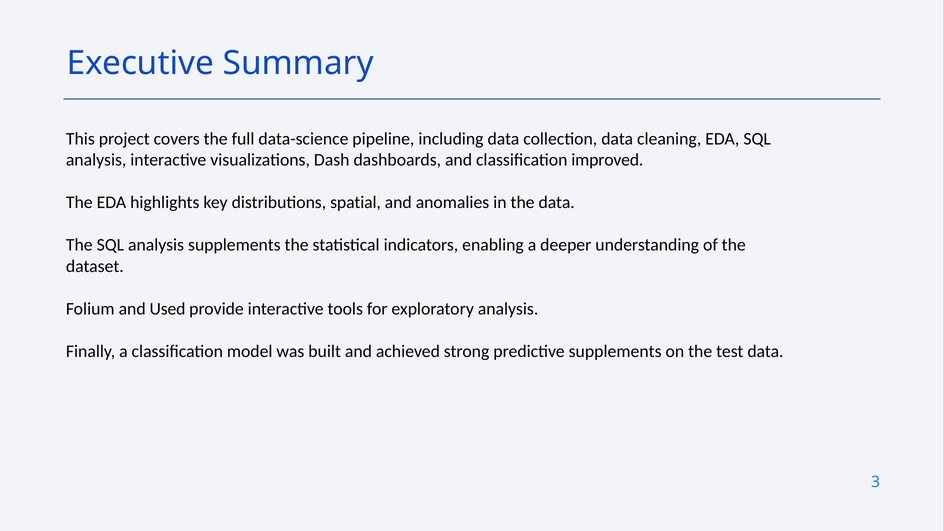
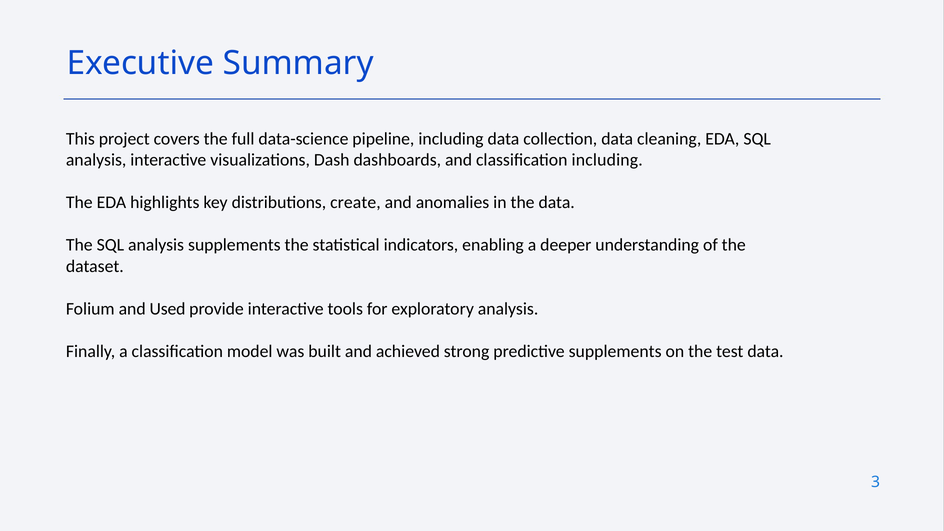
classification improved: improved -> including (607, 160)
spatial: spatial -> create (355, 203)
